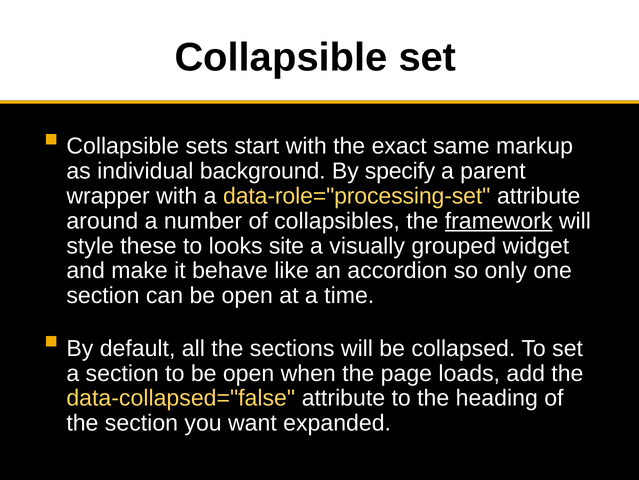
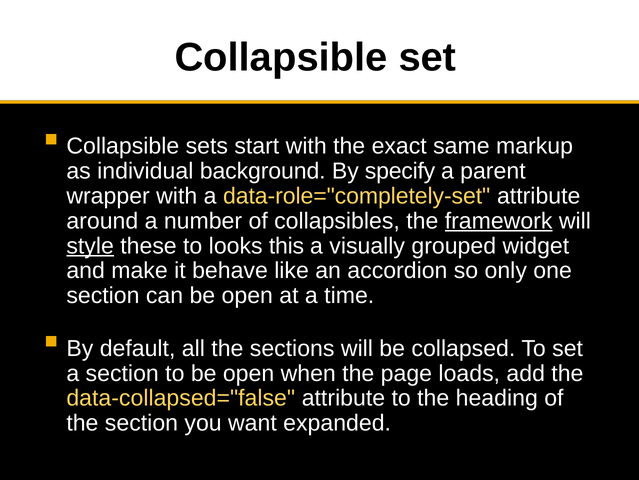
data-role="processing-set: data-role="processing-set -> data-role="completely-set (357, 196)
style underline: none -> present (90, 246)
site: site -> this (286, 246)
